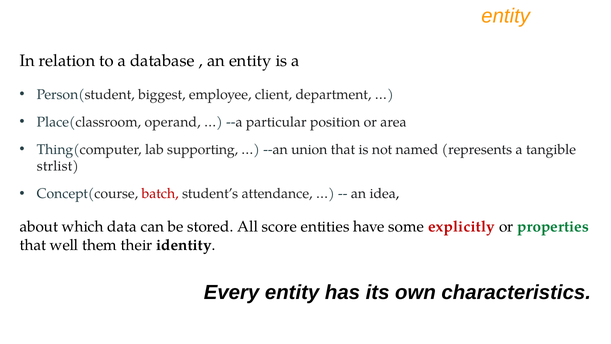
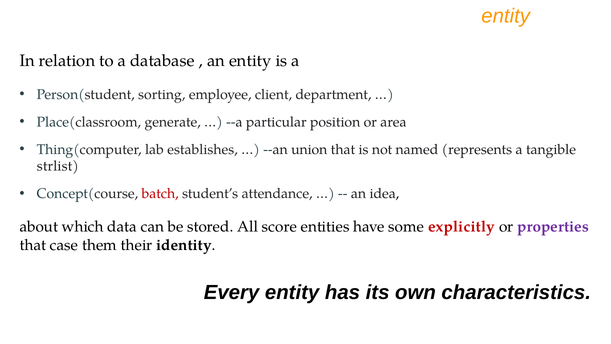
biggest: biggest -> sorting (162, 94)
operand: operand -> generate (173, 122)
supporting: supporting -> establishes (203, 149)
properties colour: green -> purple (553, 227)
well: well -> case (64, 245)
